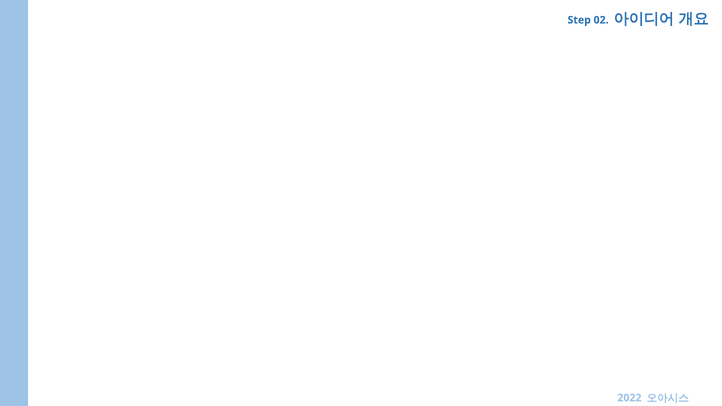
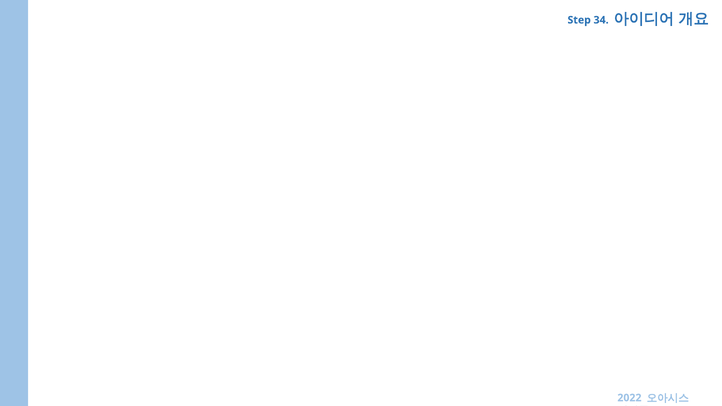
02: 02 -> 34 (601, 20)
